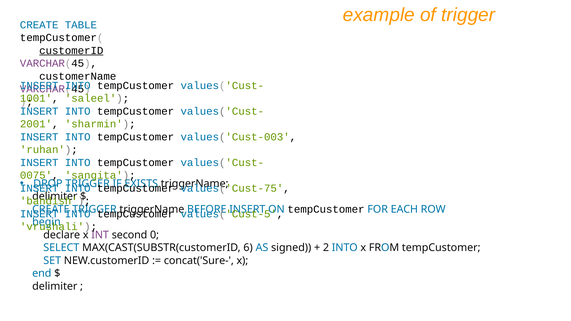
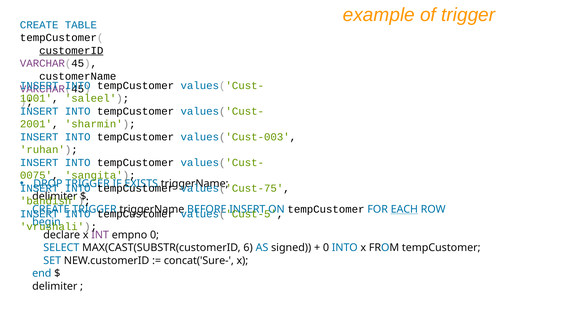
EACH underline: none -> present (404, 209)
second: second -> empno (130, 235)
2: 2 -> 0 (326, 248)
